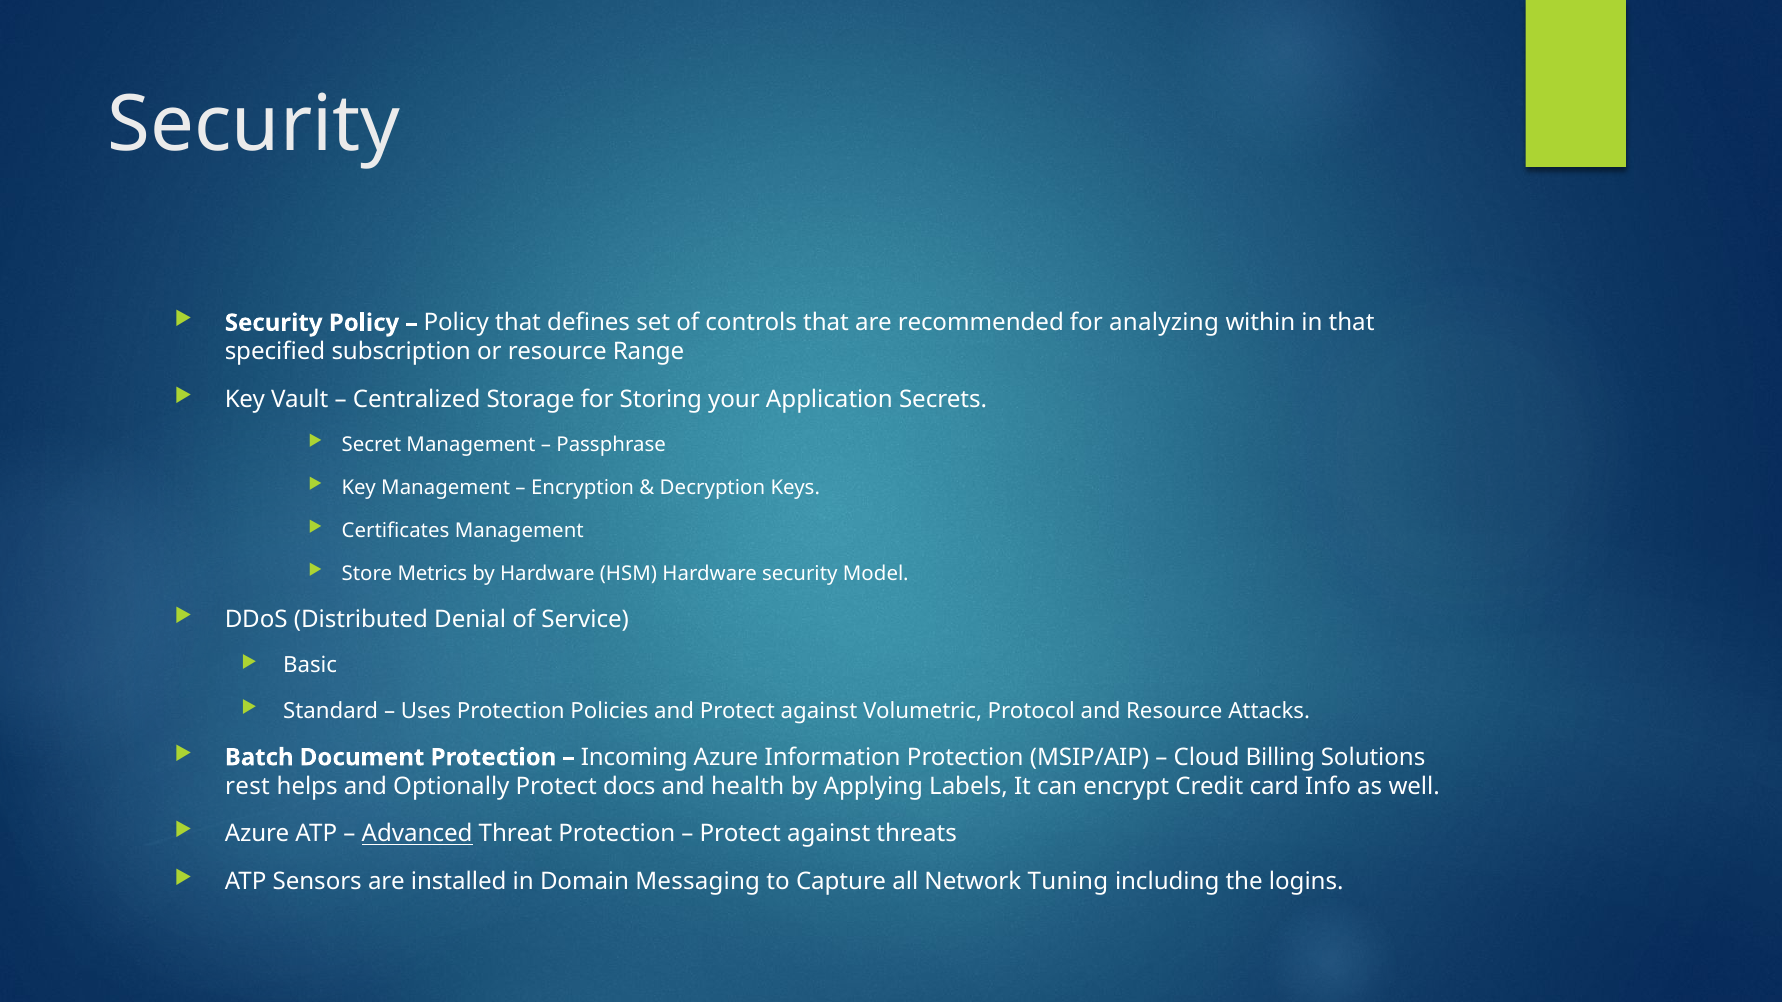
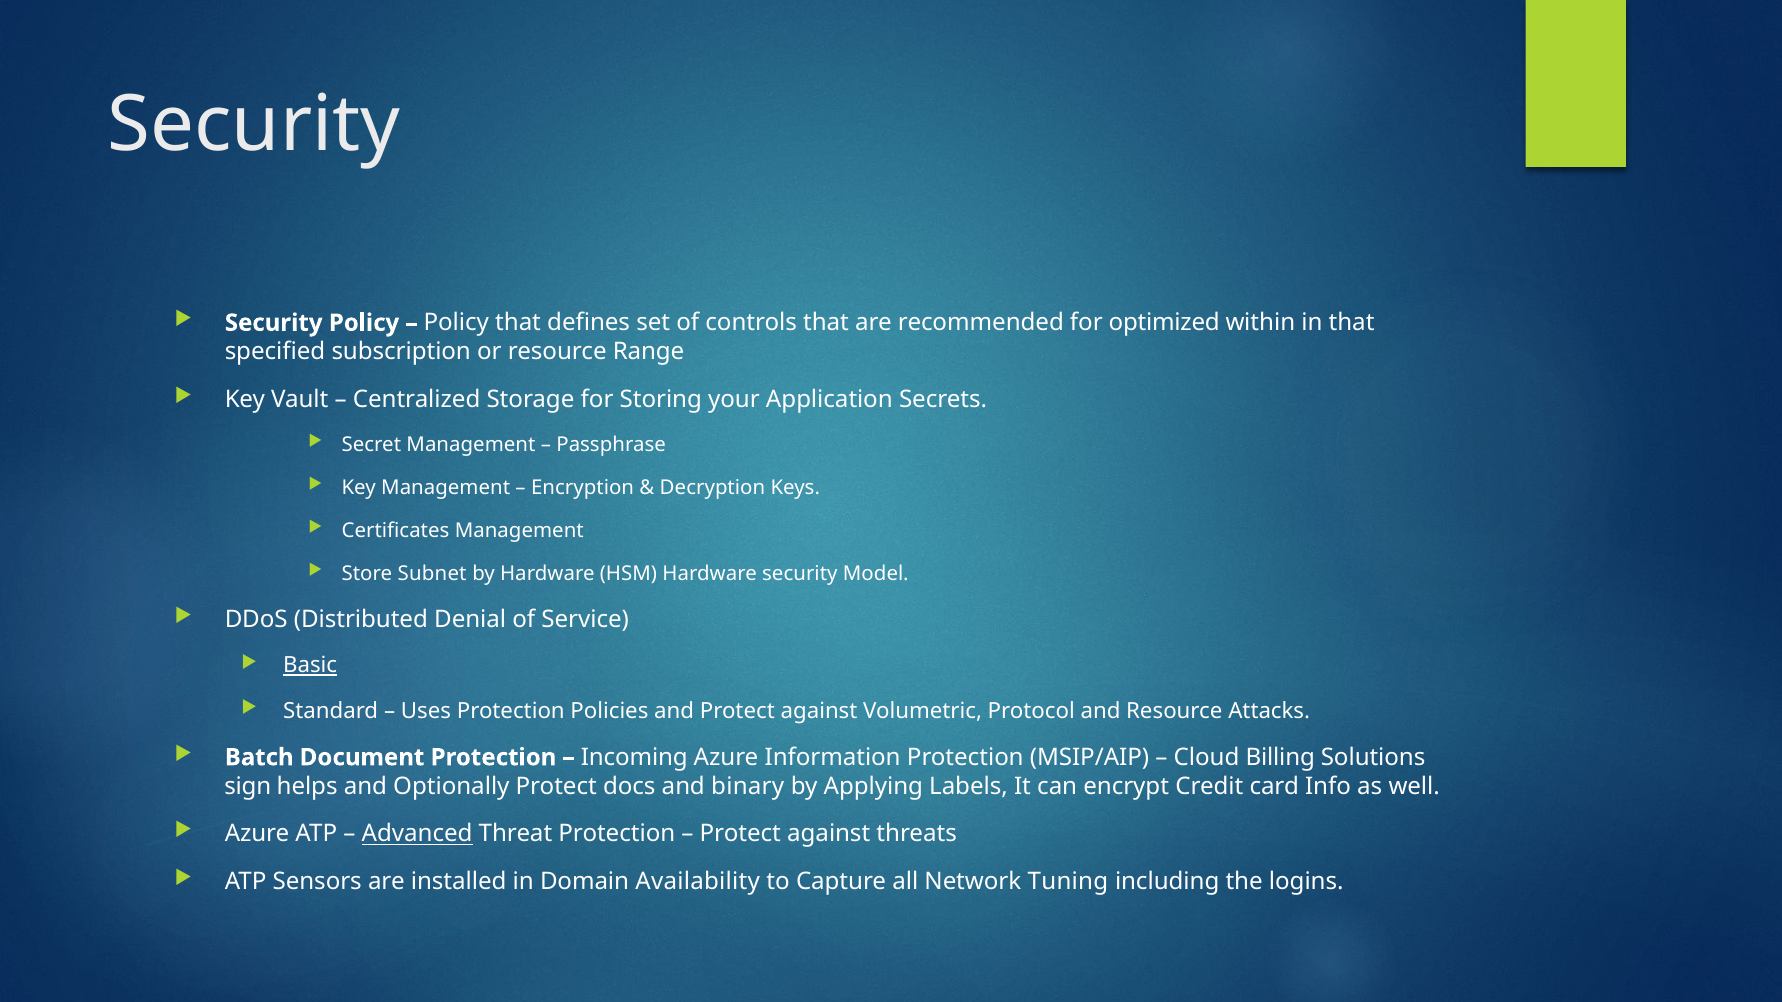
analyzing: analyzing -> optimized (1164, 323)
Metrics: Metrics -> Subnet (432, 574)
Basic underline: none -> present (310, 666)
rest: rest -> sign (248, 787)
health: health -> binary (748, 787)
Messaging: Messaging -> Availability (698, 882)
